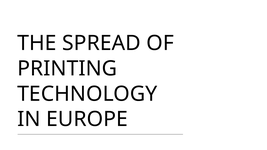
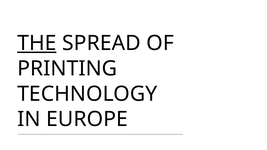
THE underline: none -> present (37, 43)
